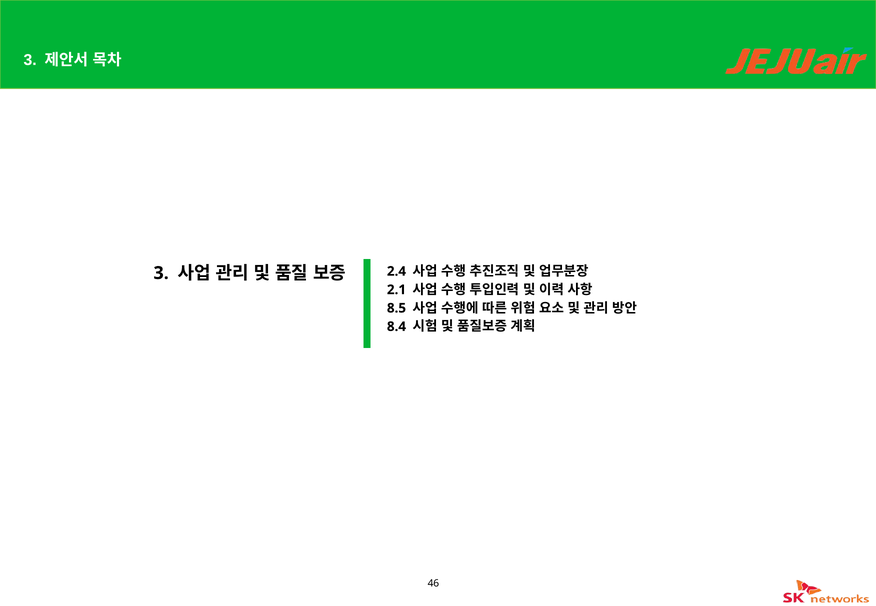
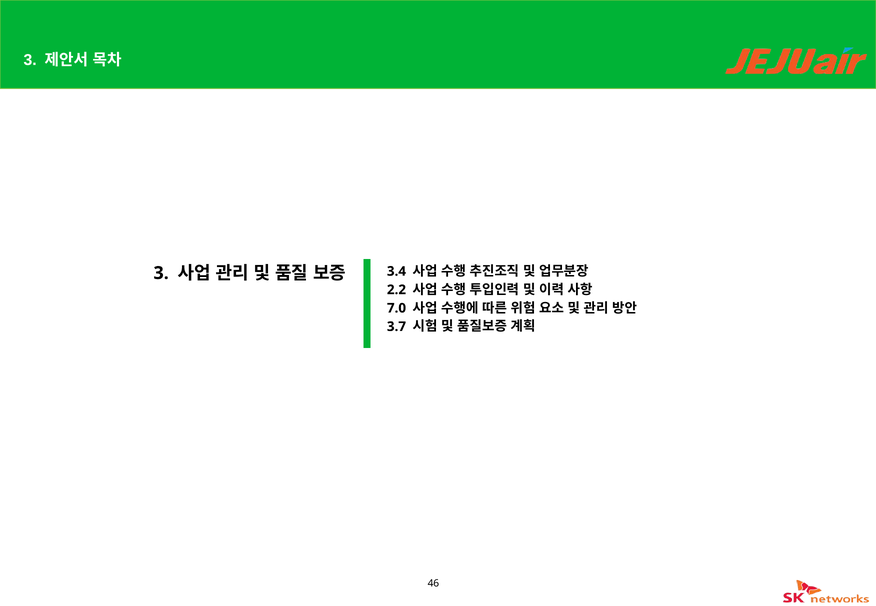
2.4: 2.4 -> 3.4 (396, 272)
2.1: 2.1 -> 2.2 (396, 290)
8.5: 8.5 -> 7.0 (396, 308)
8.4: 8.4 -> 3.7 (396, 327)
